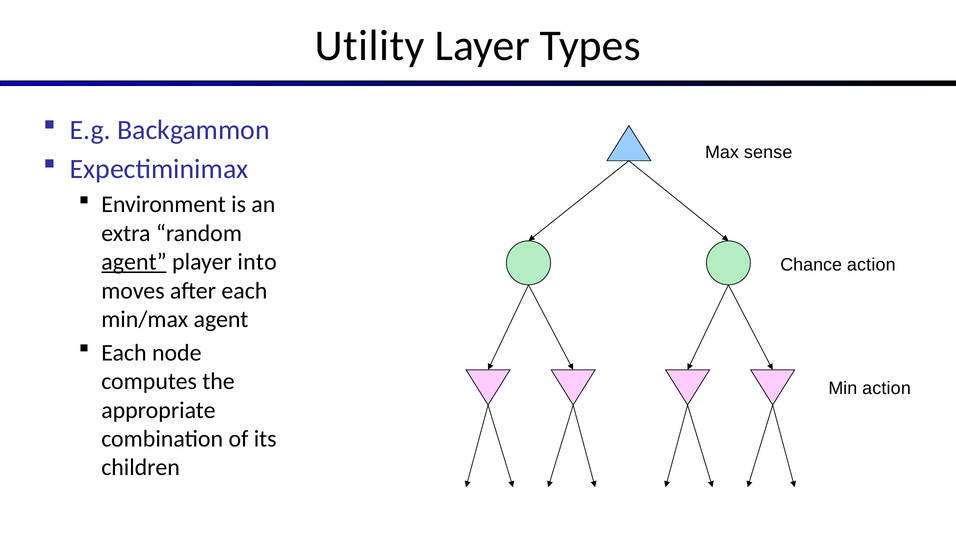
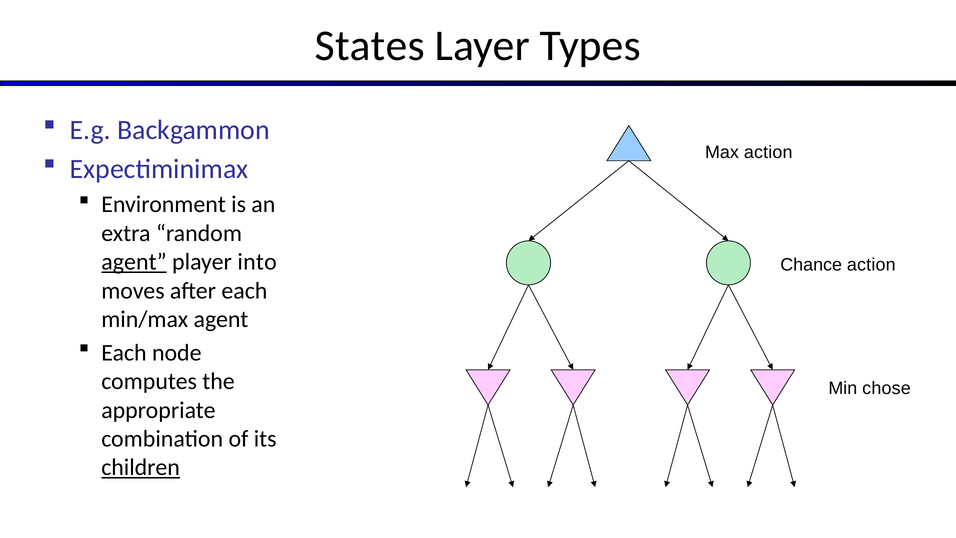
Utility: Utility -> States (370, 46)
Max sense: sense -> action (768, 152)
Min action: action -> chose (887, 388)
children underline: none -> present (141, 467)
